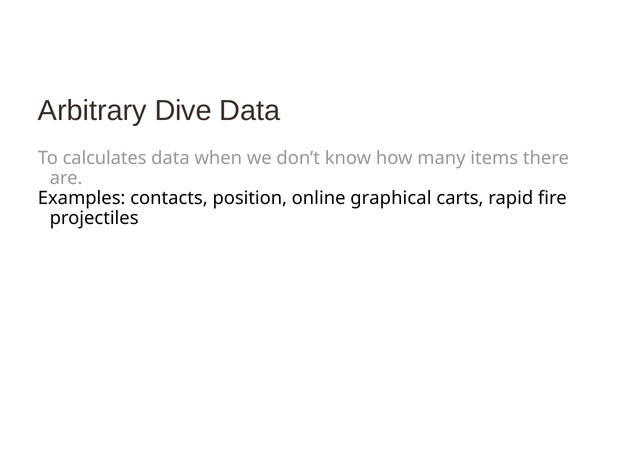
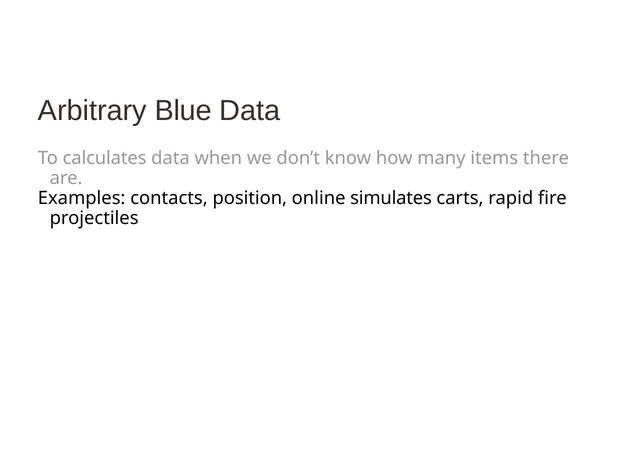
Dive: Dive -> Blue (183, 110)
graphical: graphical -> simulates (391, 198)
